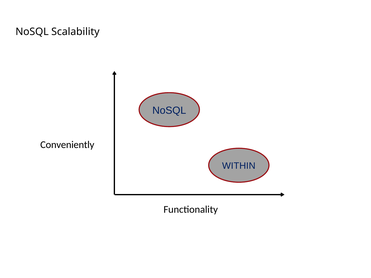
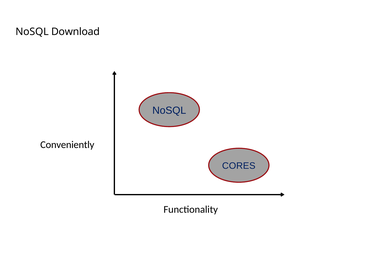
Scalability: Scalability -> Download (75, 32)
WITHIN: WITHIN -> CORES (239, 166)
